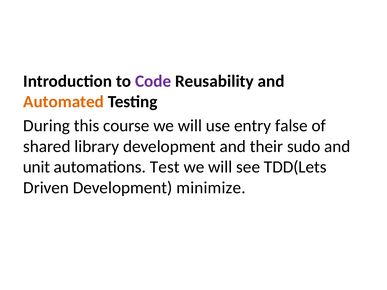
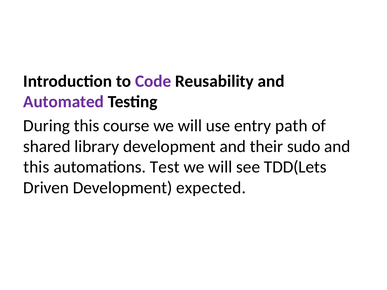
Automated colour: orange -> purple (64, 102)
false: false -> path (291, 126)
unit: unit -> this (36, 167)
minimize: minimize -> expected (211, 188)
